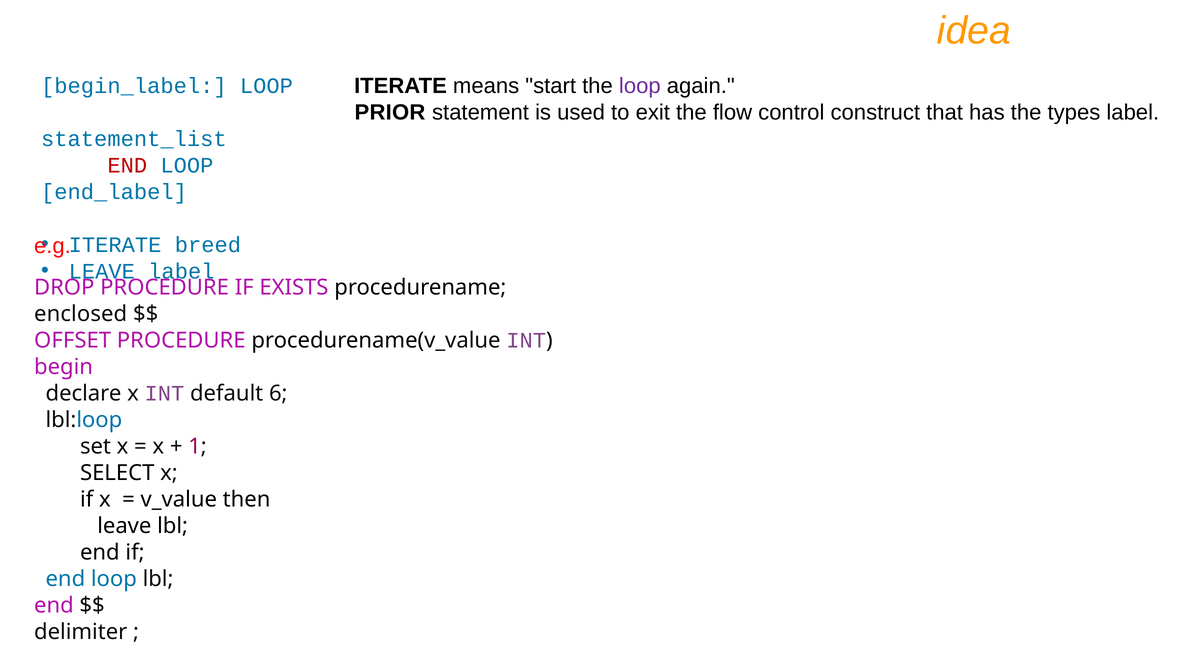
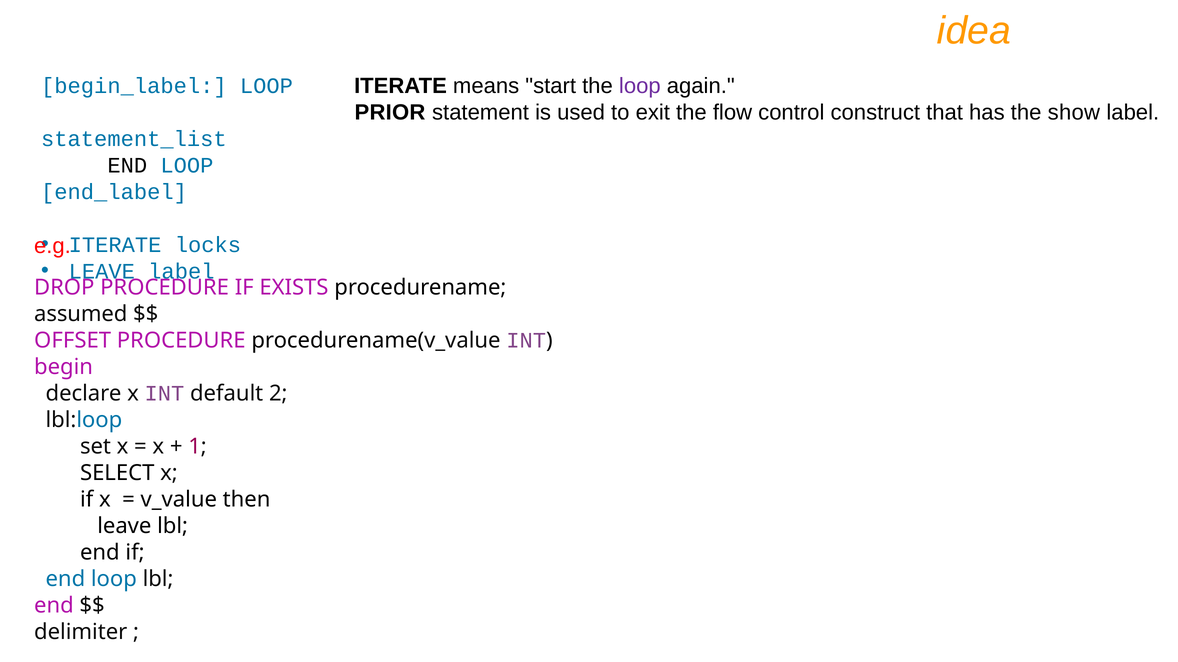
types: types -> show (1074, 113)
END colour: red -> black (127, 166)
breed: breed -> locks (208, 245)
enclosed: enclosed -> assumed (81, 314)
6: 6 -> 2 (278, 394)
